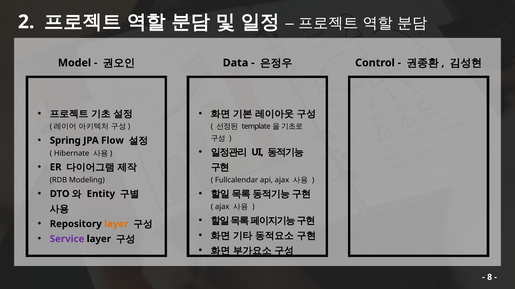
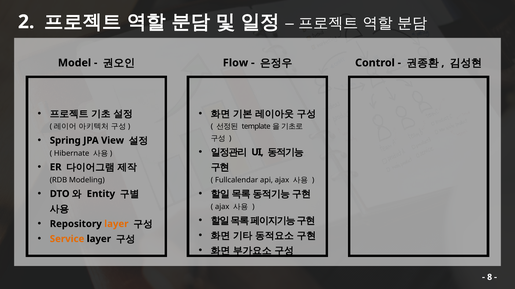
Data: Data -> Flow (235, 63)
Flow: Flow -> View (113, 141)
Service colour: purple -> orange (67, 239)
